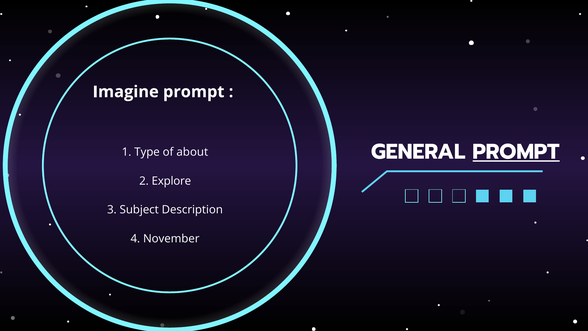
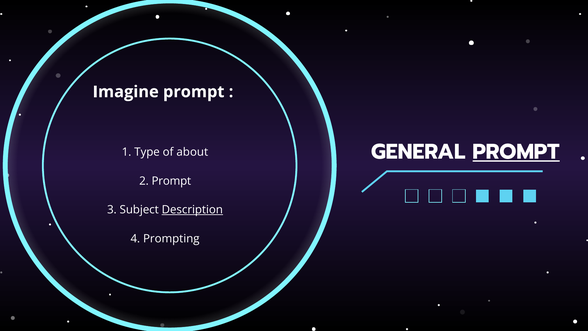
2 Explore: Explore -> Prompt (171, 181)
Description underline: none -> present (192, 210)
November: November -> Prompting (171, 238)
